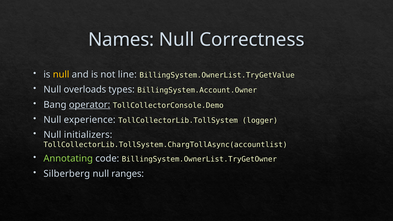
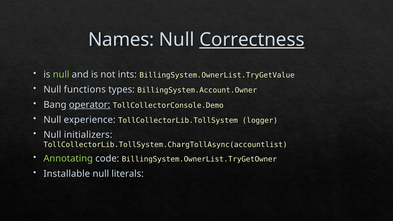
Correctness underline: none -> present (252, 40)
null colour: yellow -> light green (61, 75)
line: line -> ints (127, 75)
overloads: overloads -> functions (85, 90)
Silberberg: Silberberg -> Installable (67, 174)
ranges: ranges -> literals (128, 174)
